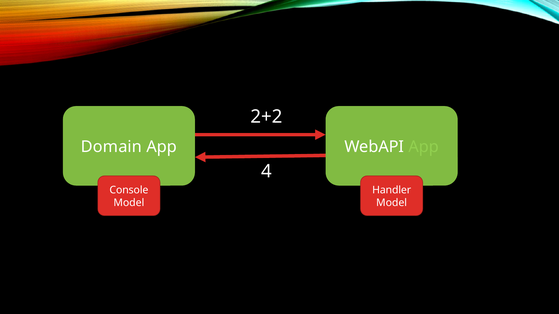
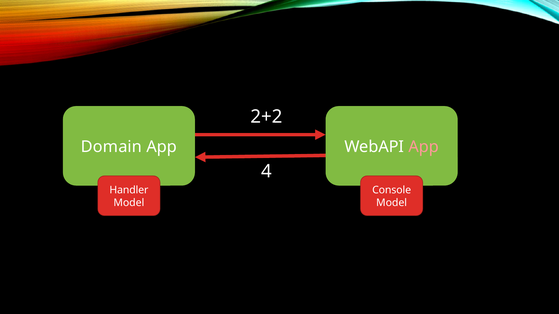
App colour: light green -> pink (424, 147)
Console: Console -> Handler (129, 190)
Handler: Handler -> Console (392, 190)
